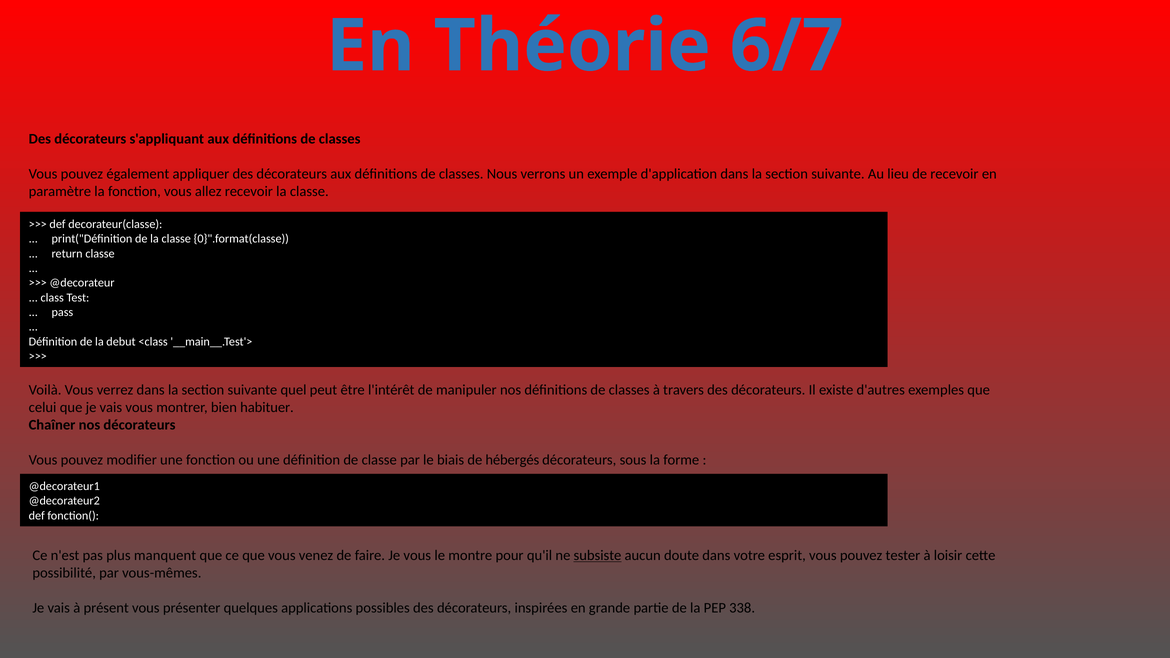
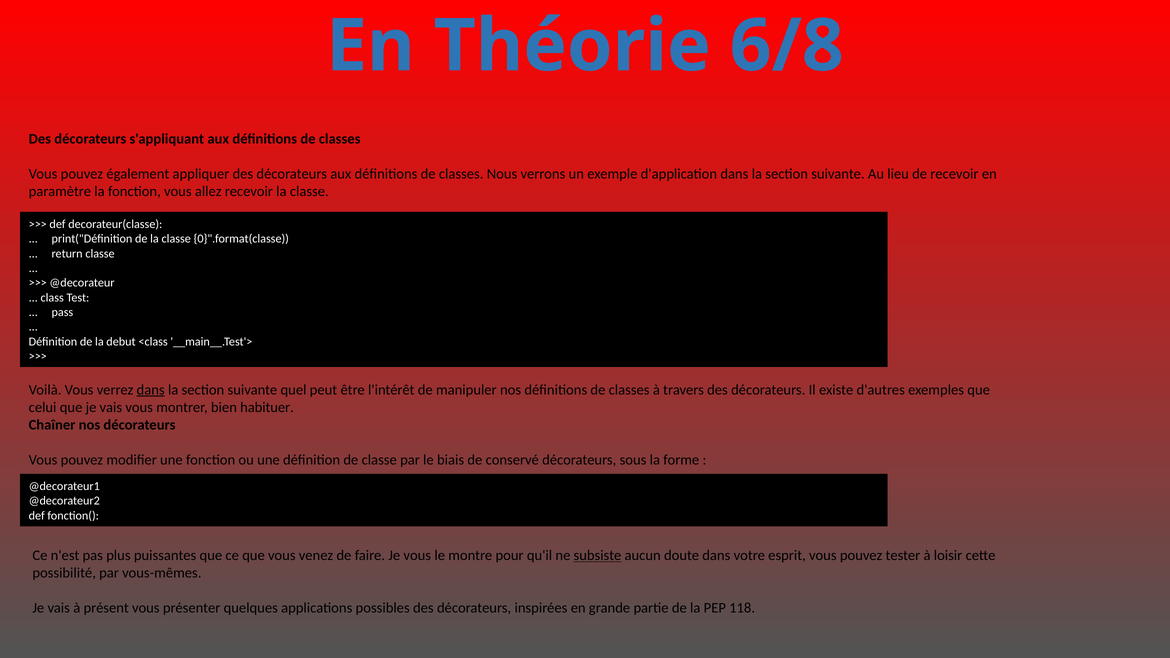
6/7: 6/7 -> 6/8 (787, 46)
dans underline: none -> present (151, 390)
hébergés: hébergés -> conservé (512, 460)
manquent: manquent -> puissantes (165, 556)
338: 338 -> 118 (742, 608)
